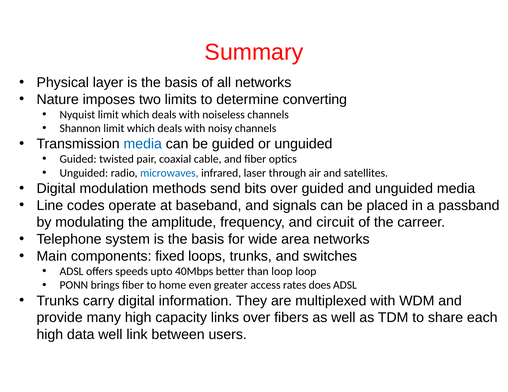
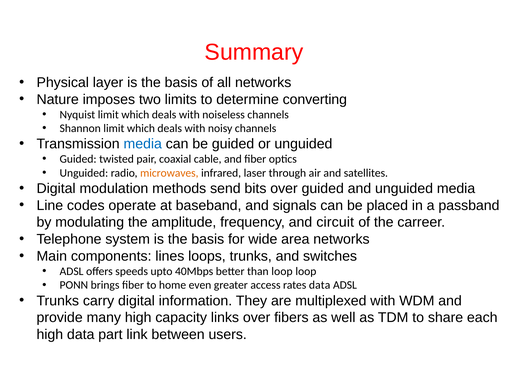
microwaves colour: blue -> orange (169, 173)
fixed: fixed -> lines (170, 256)
rates does: does -> data (320, 286)
data well: well -> part (110, 335)
